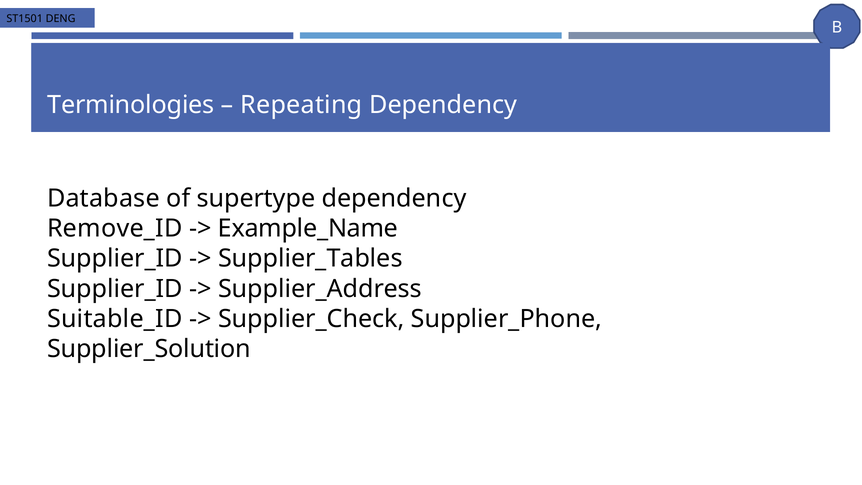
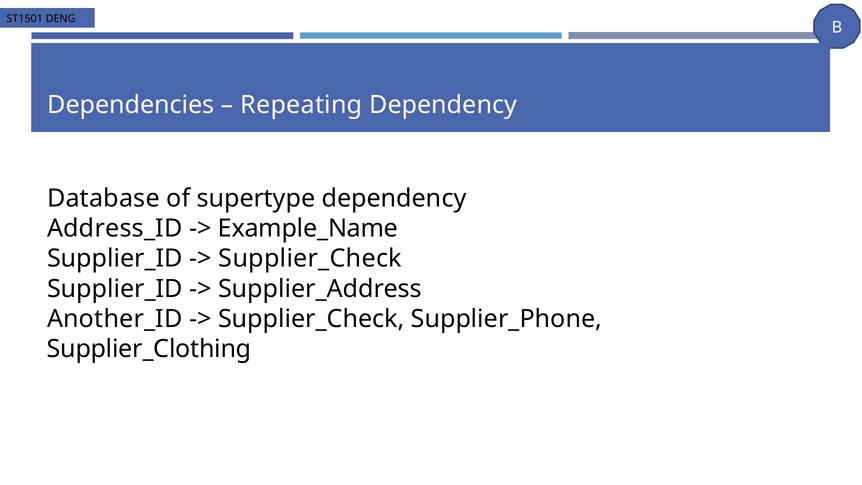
Terminologies: Terminologies -> Dependencies (131, 105)
Remove_ID: Remove_ID -> Address_ID (115, 228)
Supplier_Tables: Supplier_Tables -> Supplier_Check (310, 259)
Suitable_ID: Suitable_ID -> Another_ID (115, 319)
Supplier_Solution: Supplier_Solution -> Supplier_Clothing (149, 349)
